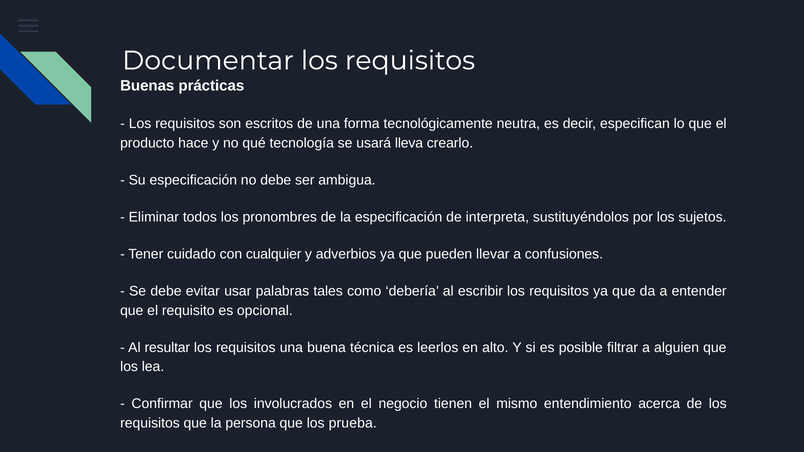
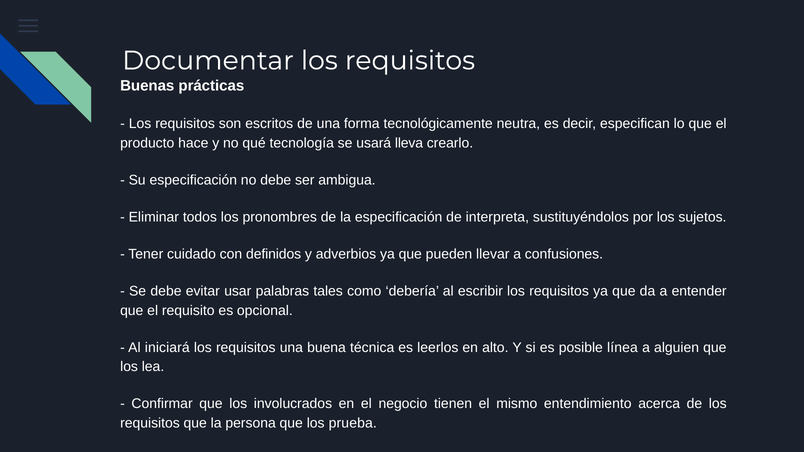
cualquier: cualquier -> definidos (274, 254)
resultar: resultar -> iniciará (167, 348)
filtrar: filtrar -> línea (622, 348)
